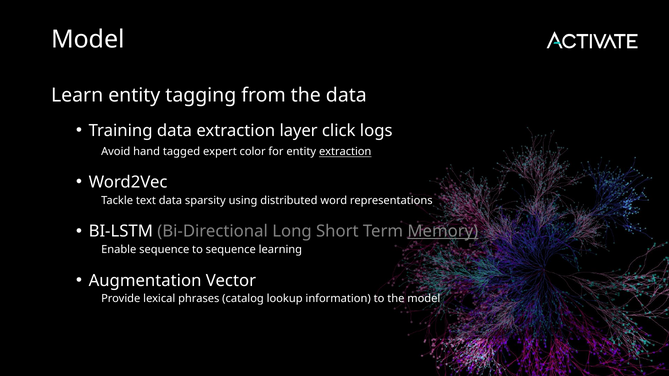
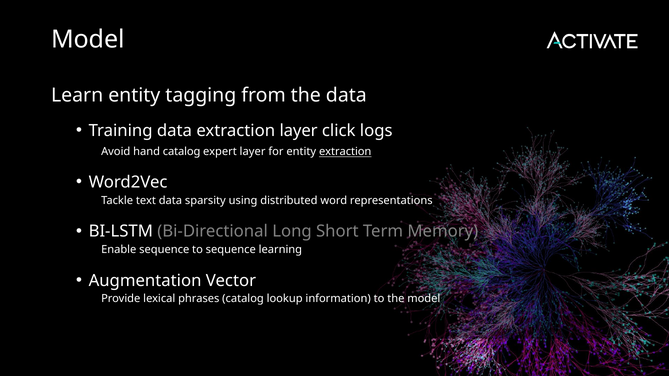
hand tagged: tagged -> catalog (182, 152)
expert color: color -> layer (253, 152)
Memory underline: present -> none (443, 232)
